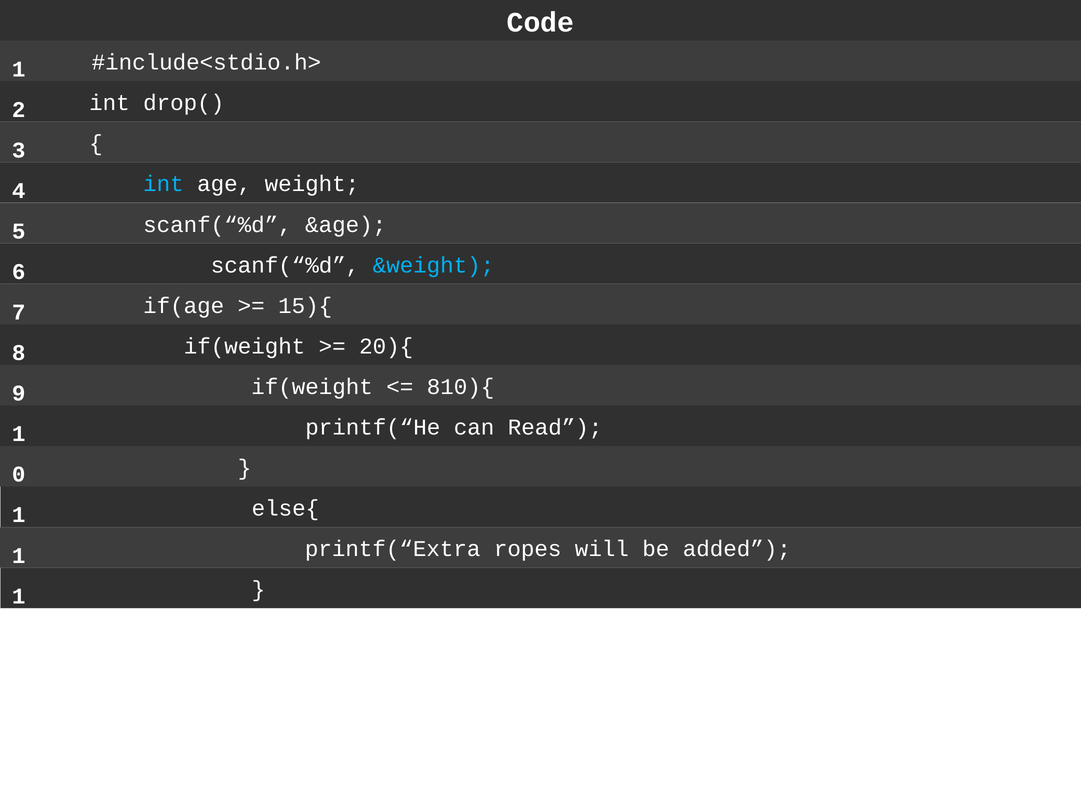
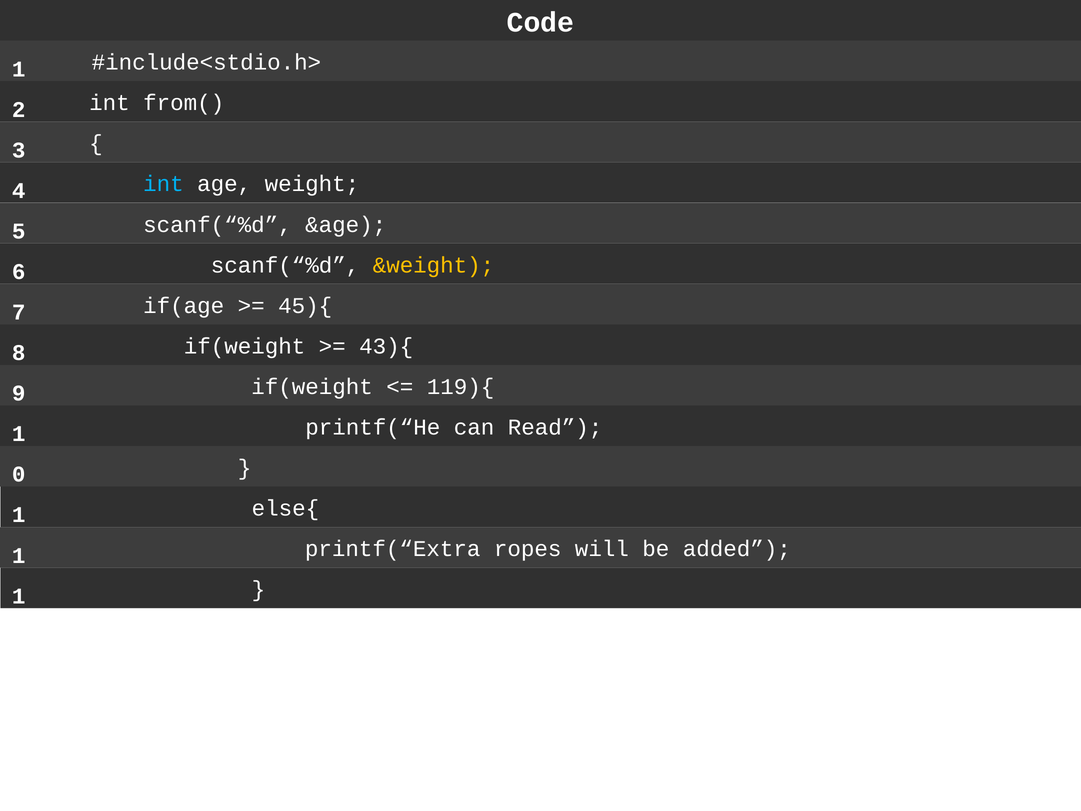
drop(: drop( -> from( (184, 103)
&weight colour: light blue -> yellow (434, 265)
15){: 15){ -> 45){ (305, 306)
20){: 20){ -> 43){ (386, 346)
810){: 810){ -> 119){ (461, 387)
